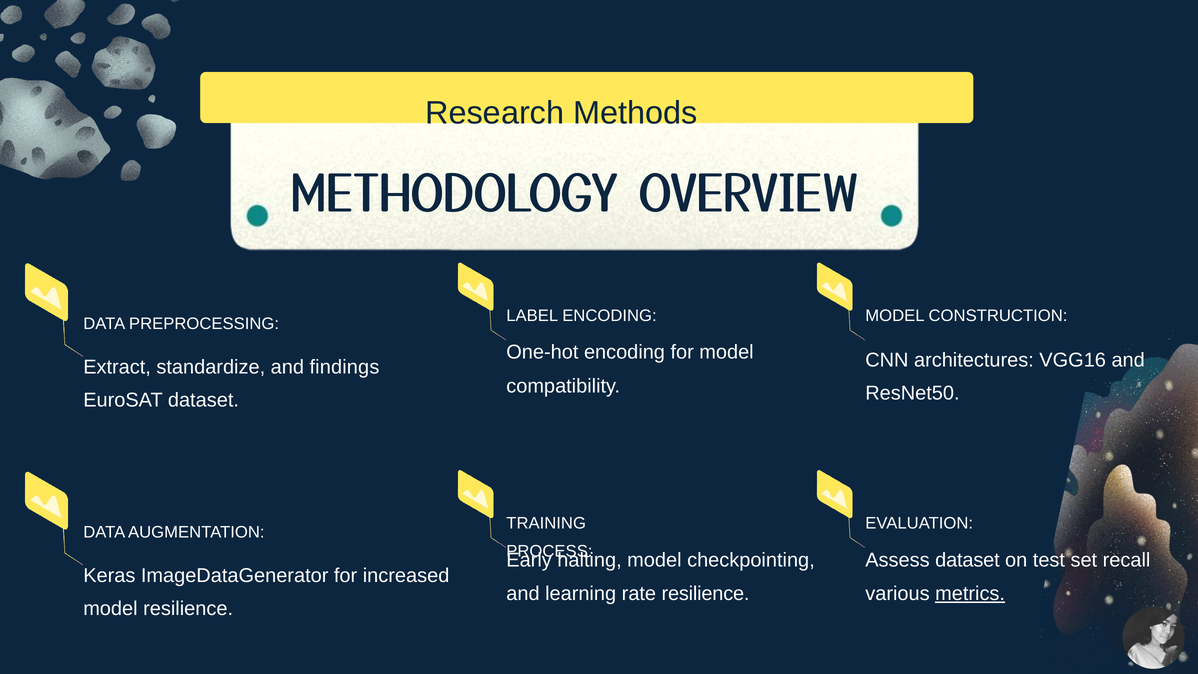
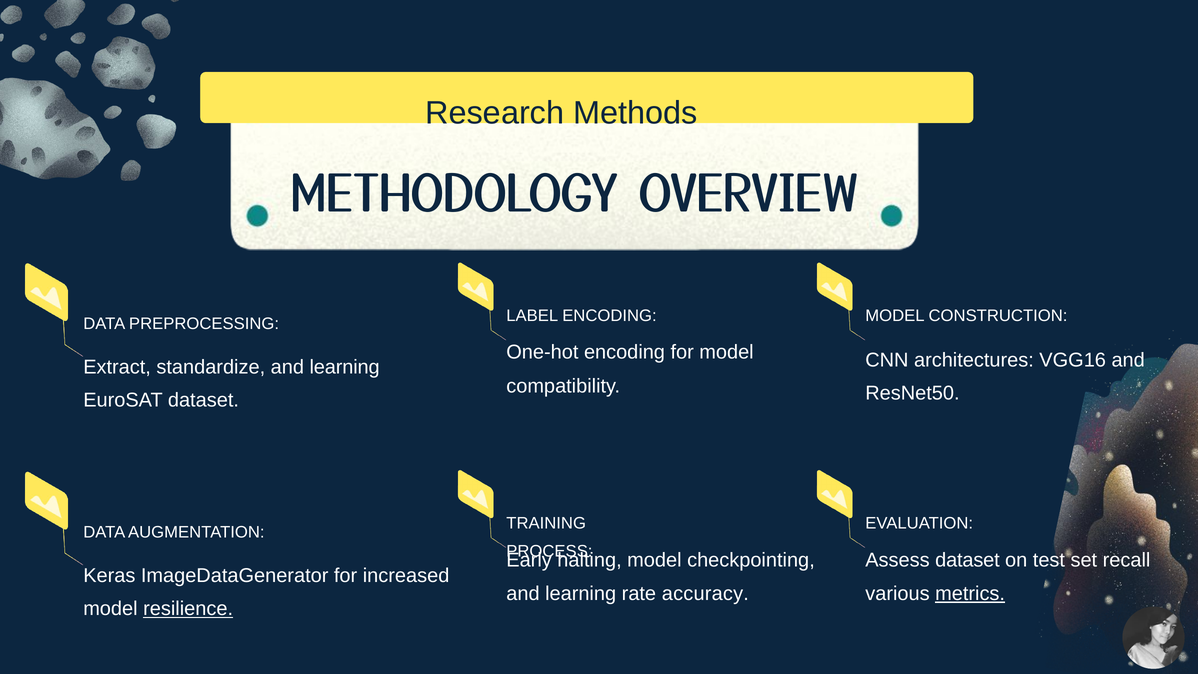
standardize and findings: findings -> learning (345, 367)
rate resilience: resilience -> accuracy (705, 594)
resilience underline: none -> present (188, 609)
